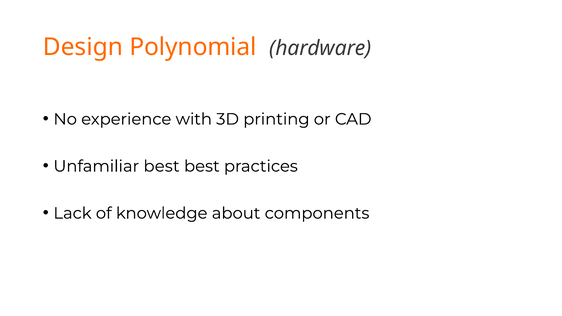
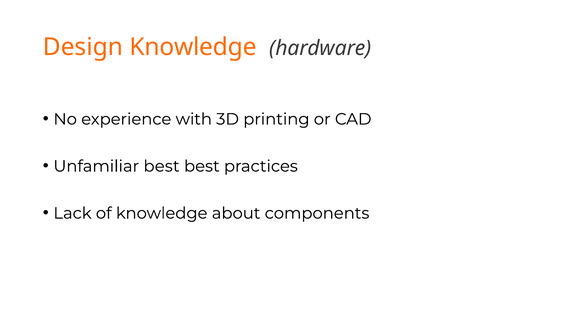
Design Polynomial: Polynomial -> Knowledge (193, 47)
